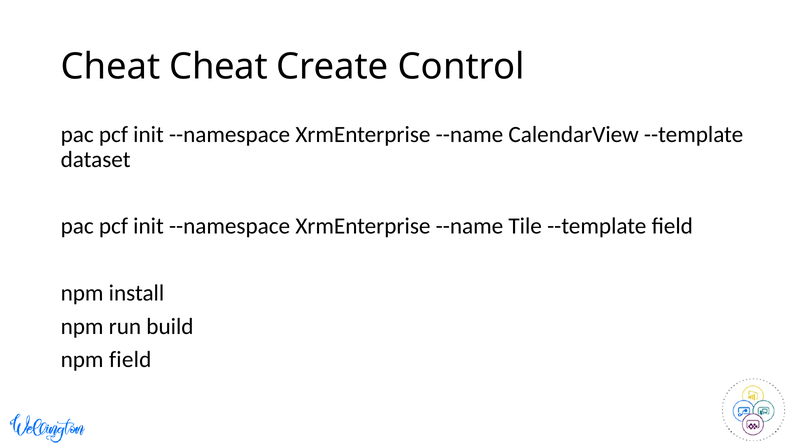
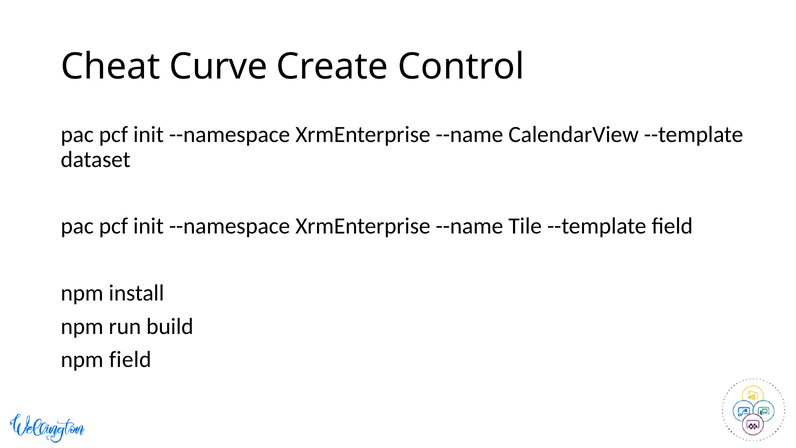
Cheat Cheat: Cheat -> Curve (219, 67)
